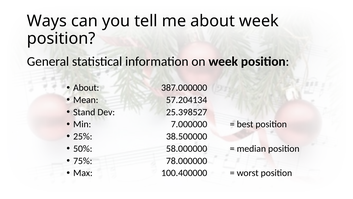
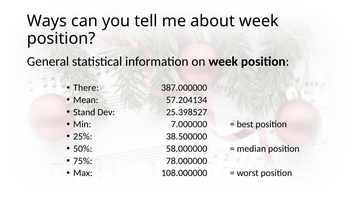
About: About -> There (86, 88)
100.400000: 100.400000 -> 108.000000 (184, 173)
